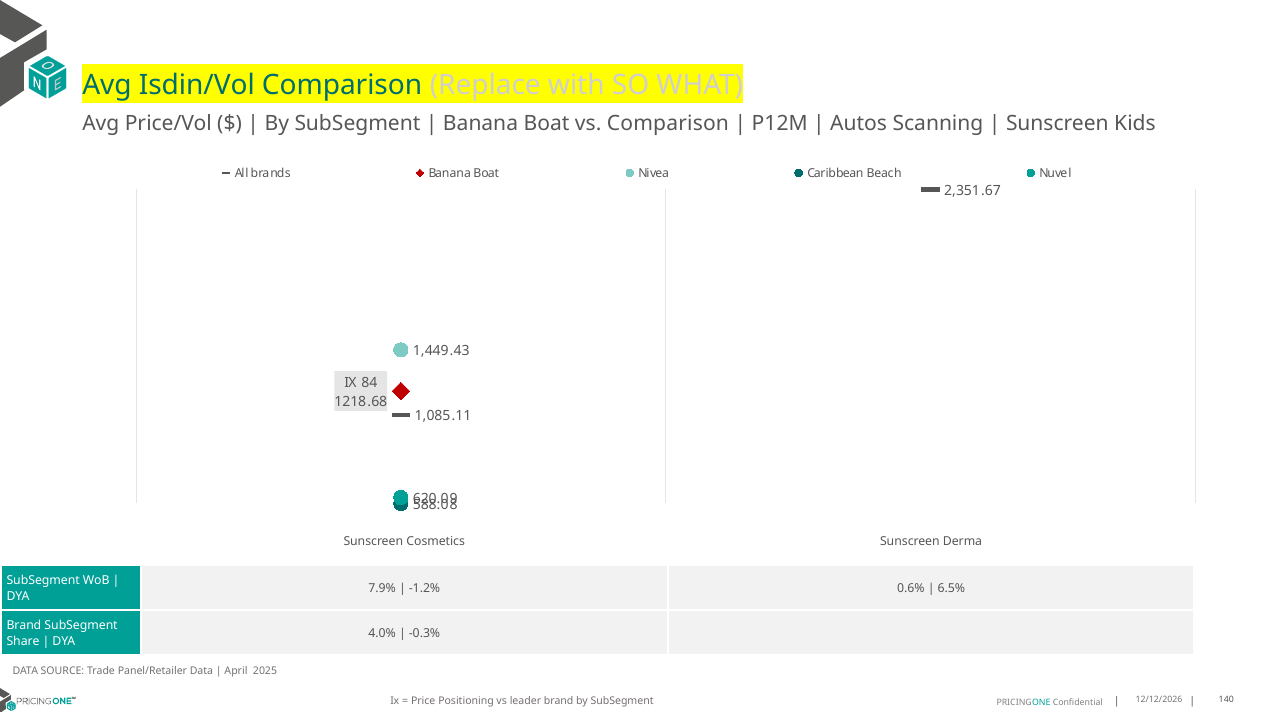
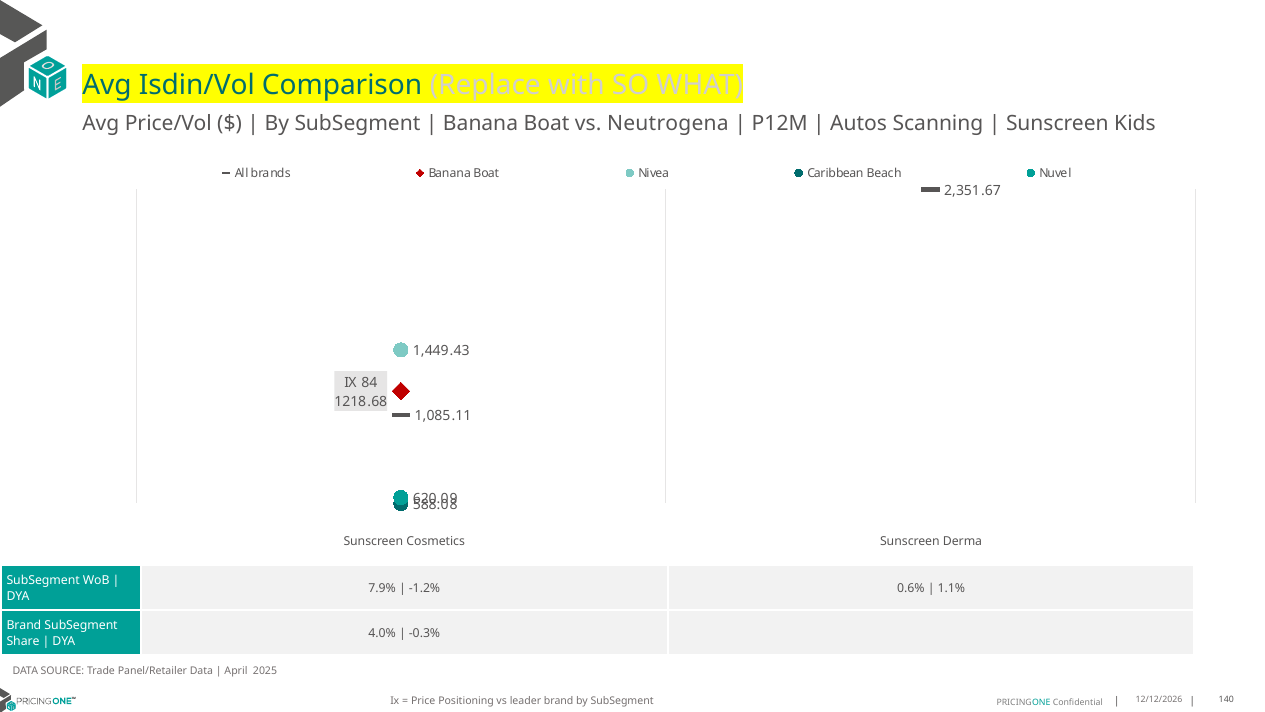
vs Comparison: Comparison -> Neutrogena (668, 123)
6.5%: 6.5% -> 1.1% (951, 588)
